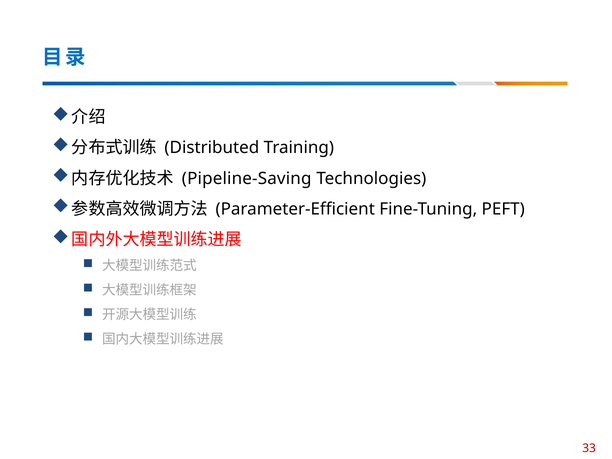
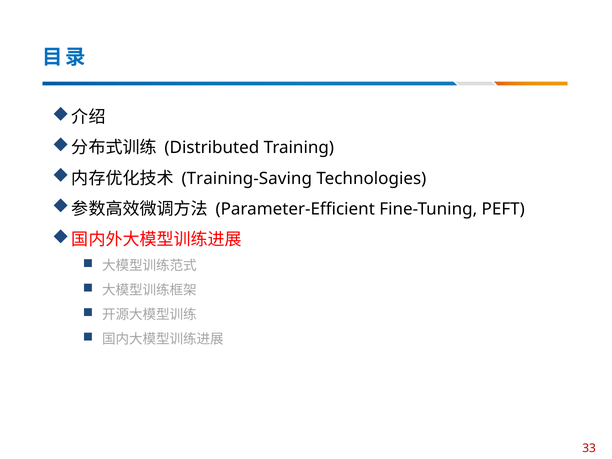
Pipeline-Saving: Pipeline-Saving -> Training-Saving (247, 178)
